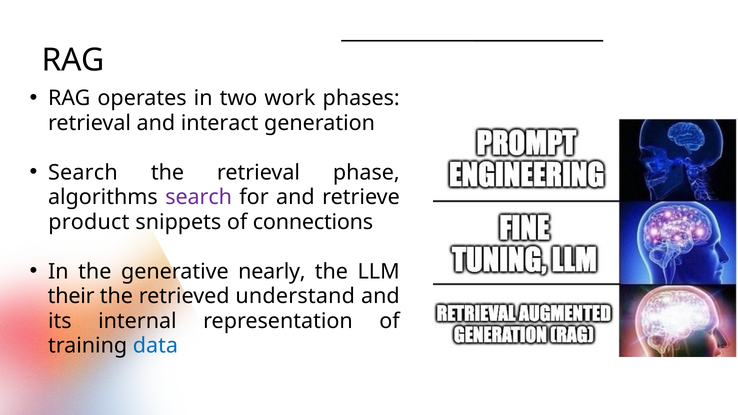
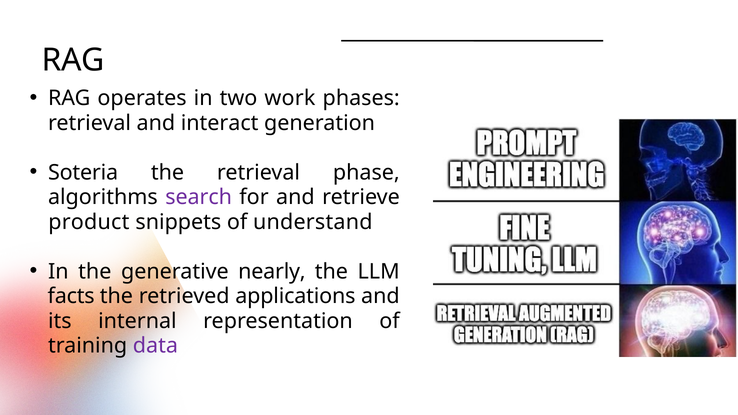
Search: Search -> Soteria (83, 173)
connections: connections -> understand (313, 222)
their: their -> facts (71, 296)
understand: understand -> applications (295, 296)
data colour: blue -> purple (155, 346)
